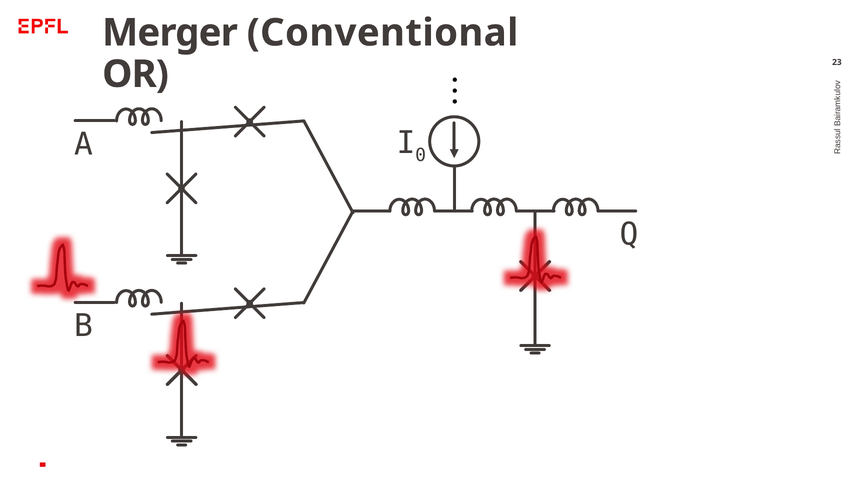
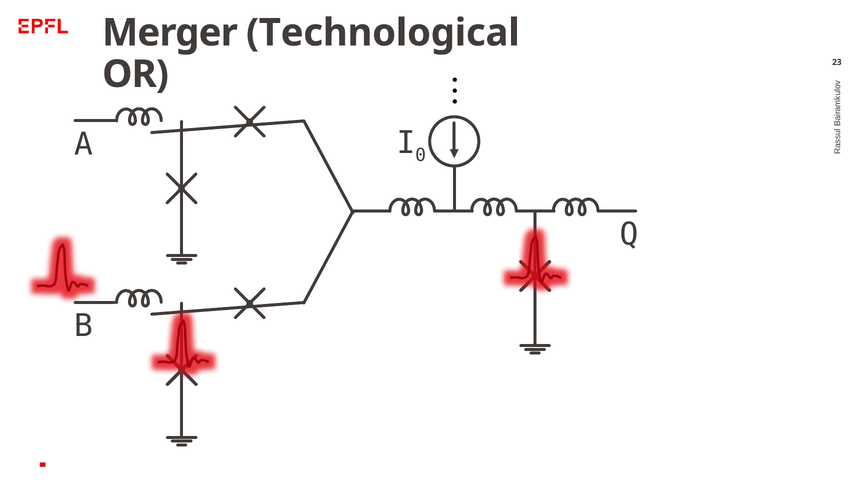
Conventional: Conventional -> Technological (383, 33)
